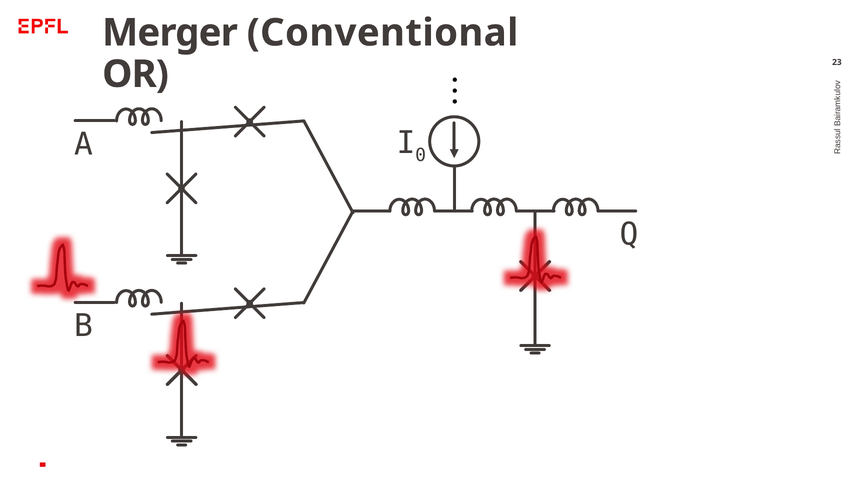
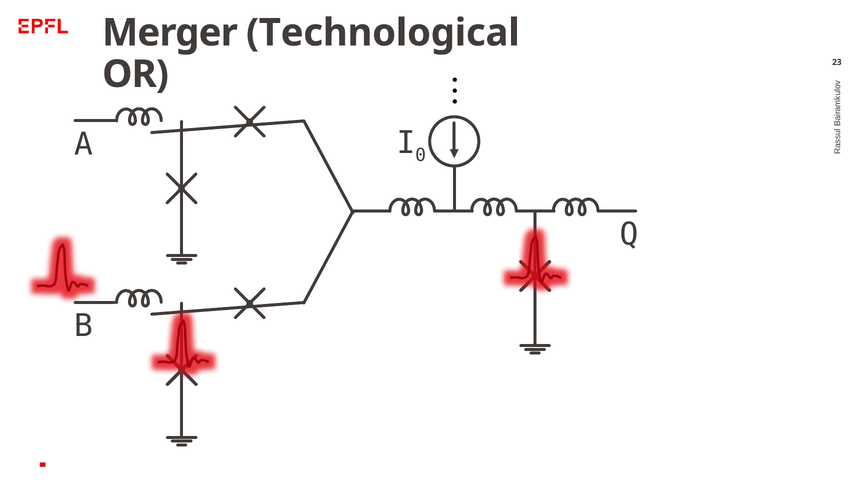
Conventional: Conventional -> Technological (383, 33)
